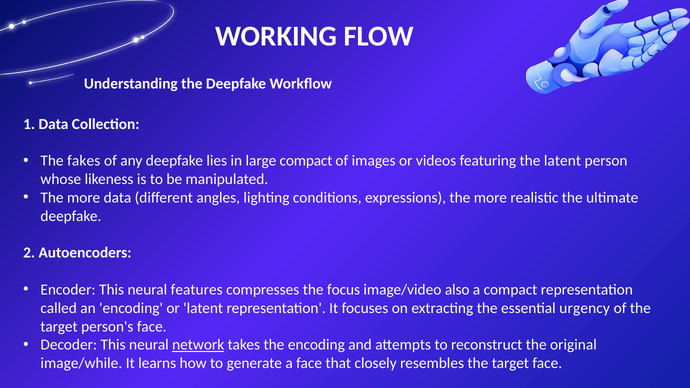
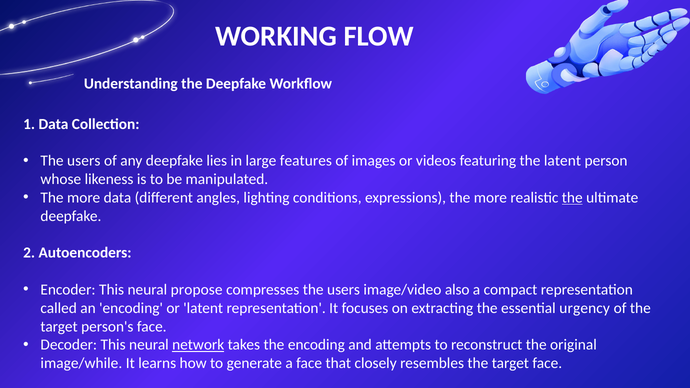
fakes: fakes -> users (84, 161)
large compact: compact -> features (306, 161)
the underline: none -> present (572, 198)
features: features -> propose (197, 290)
compresses the focus: focus -> users (344, 290)
